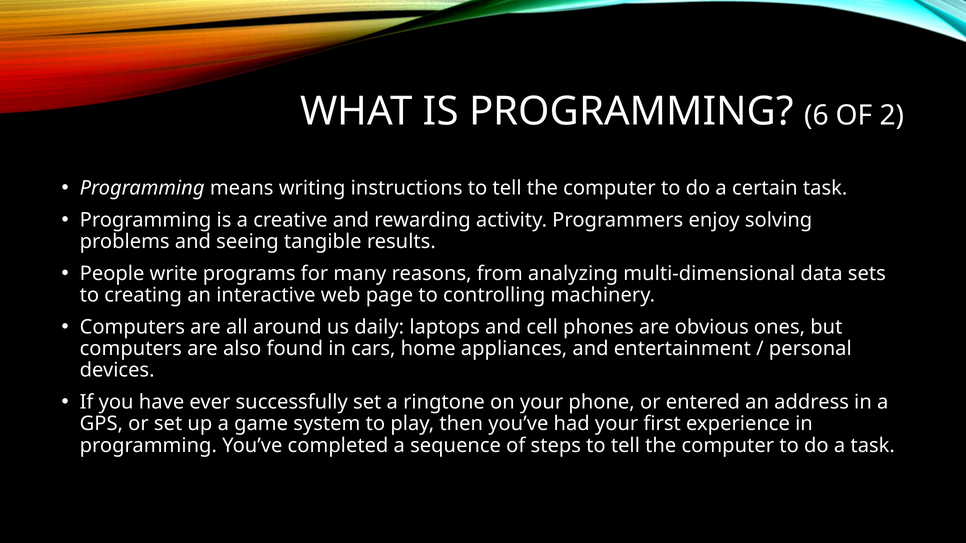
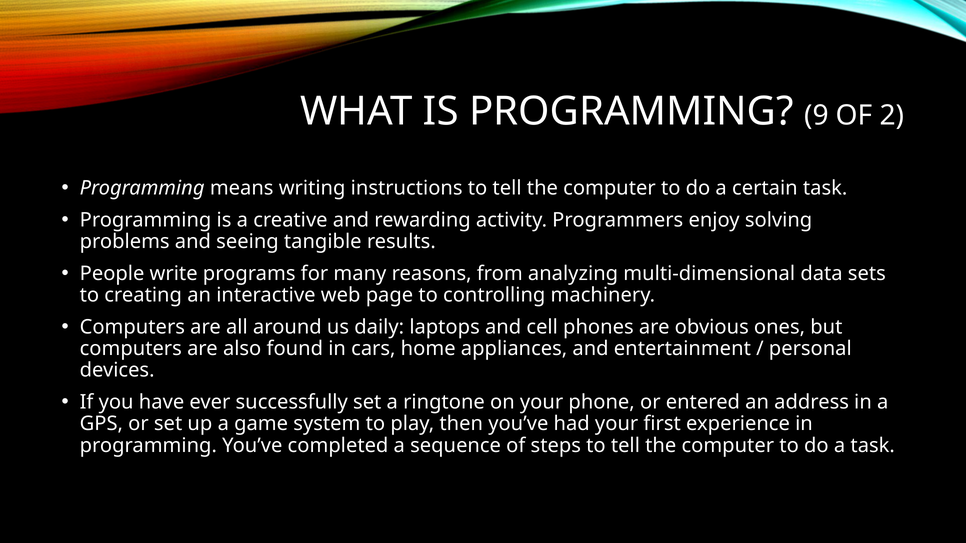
6: 6 -> 9 (816, 115)
